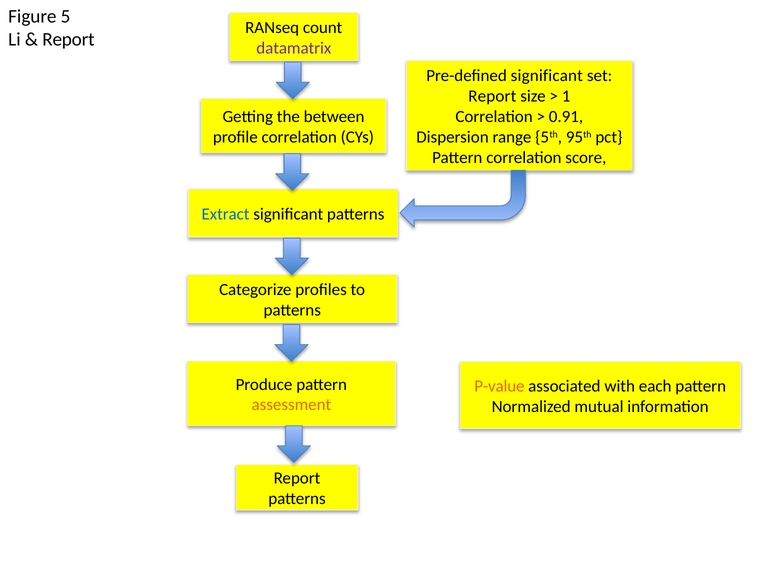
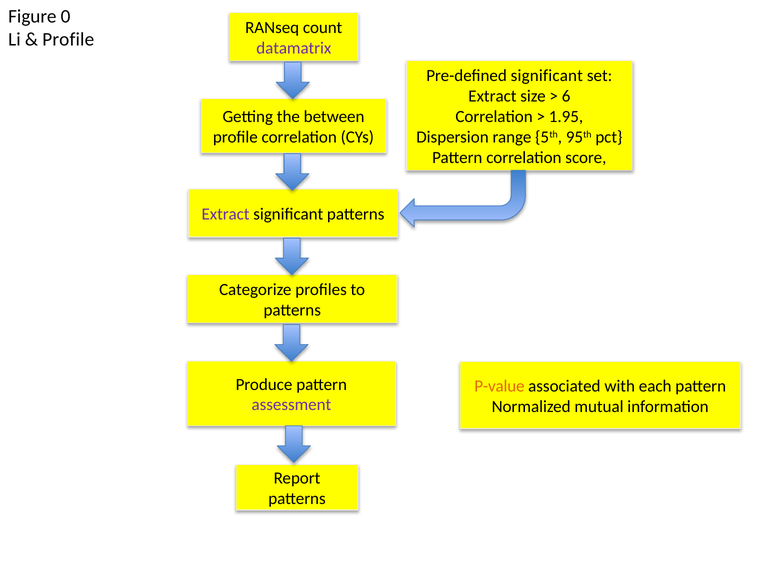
5: 5 -> 0 (66, 16)
Report: Report -> Profile (68, 39)
Report: Report -> Extract (492, 96)
1: 1 -> 6 (566, 96)
0.91: 0.91 -> 1.95 (566, 117)
Extract colour: blue -> purple (226, 214)
assessment colour: orange -> purple (291, 405)
